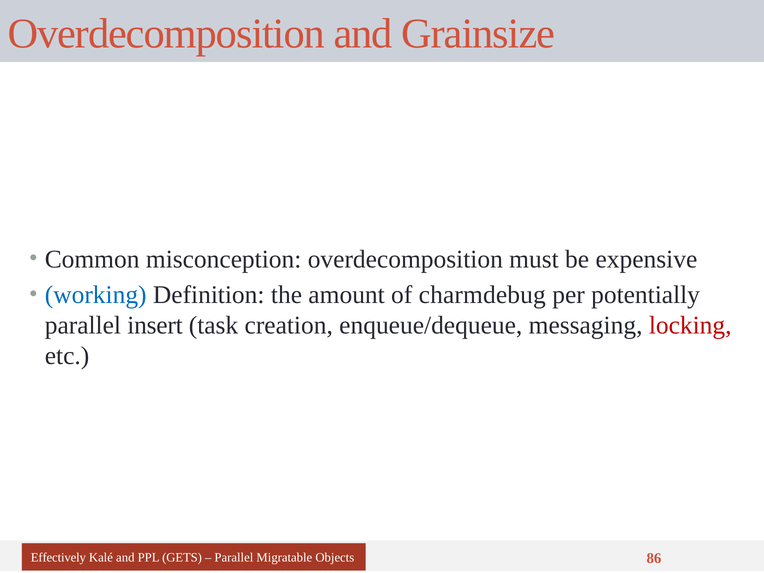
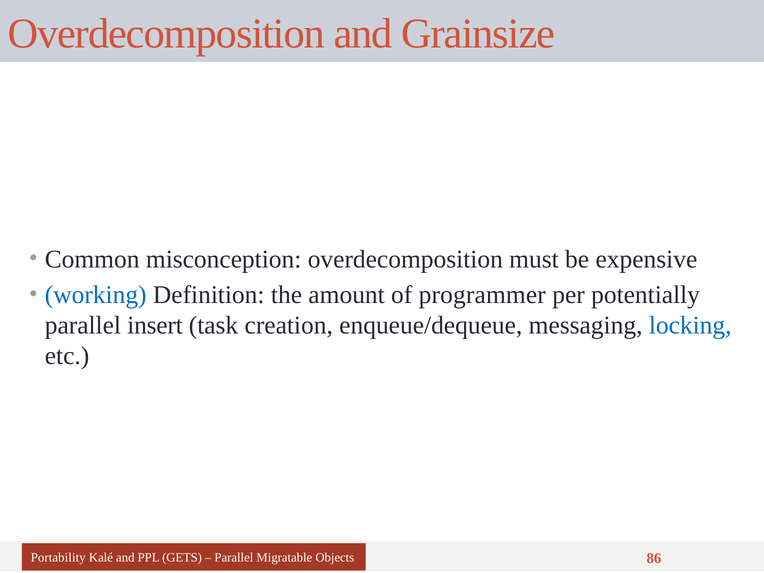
charmdebug: charmdebug -> programmer (482, 295)
locking colour: red -> blue (690, 325)
Effectively: Effectively -> Portability (58, 558)
